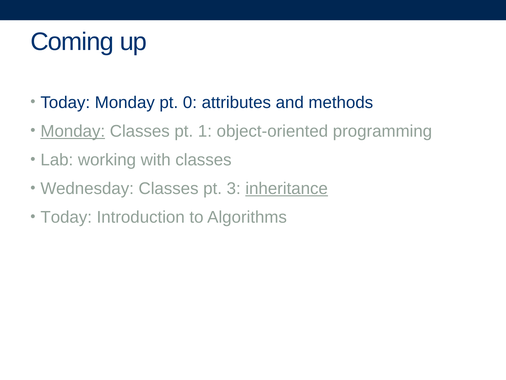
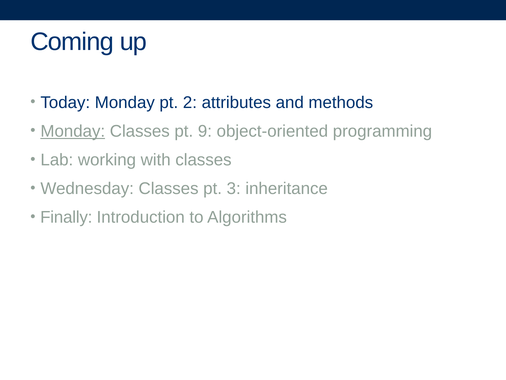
0: 0 -> 2 (190, 102)
1: 1 -> 9 (205, 131)
inheritance underline: present -> none (287, 188)
Today: Today -> Finally (66, 217)
